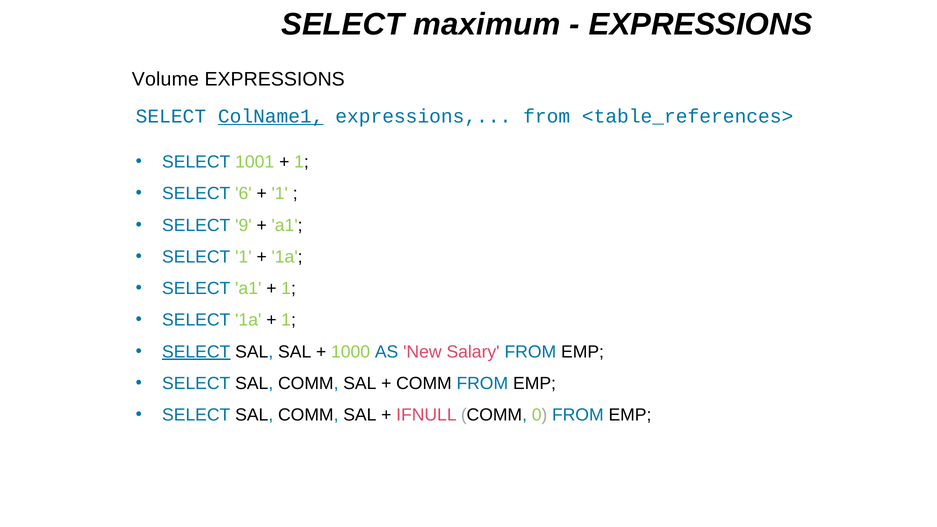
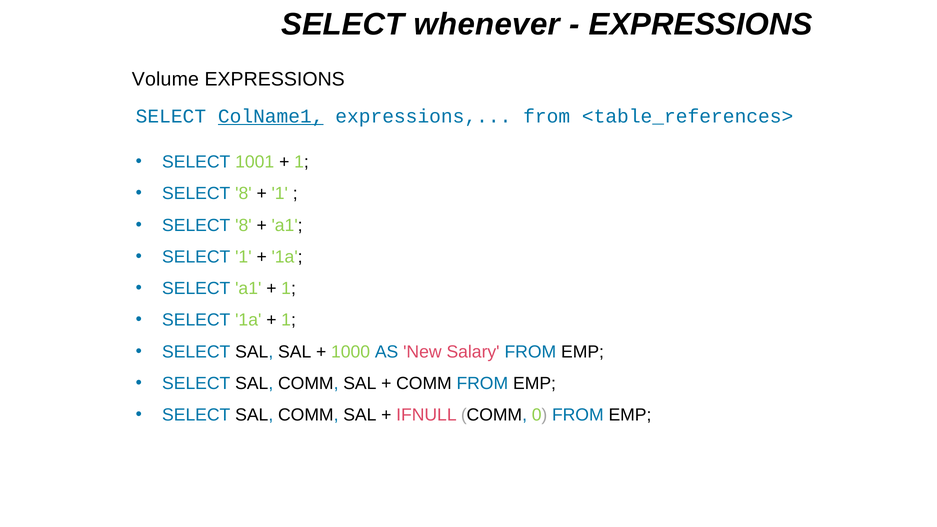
maximum: maximum -> whenever (487, 24)
6: 6 -> 8 (243, 194)
9: 9 -> 8 (243, 225)
SELECT underline: present -> none (196, 352)
